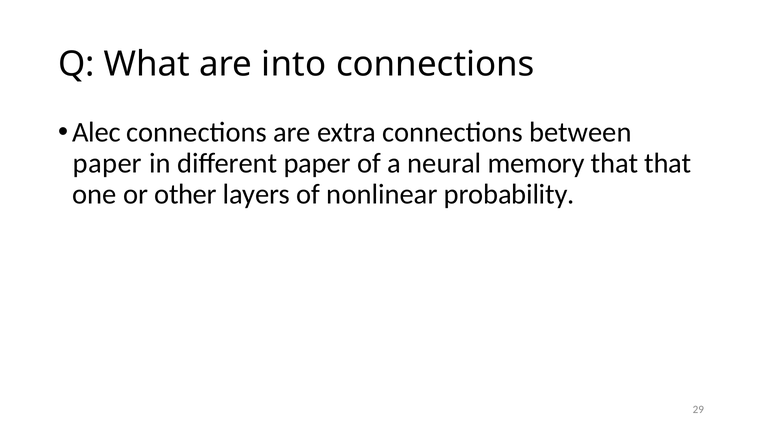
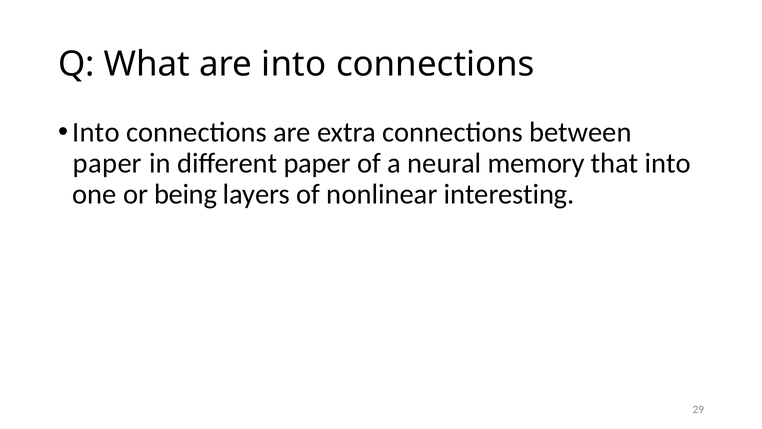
Alec: Alec -> Into (96, 132)
that that: that -> into (668, 163)
other: other -> being (186, 194)
probability: probability -> interesting (509, 194)
